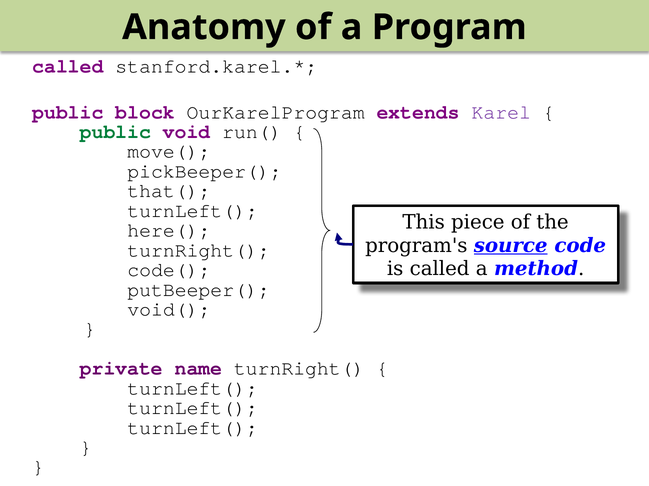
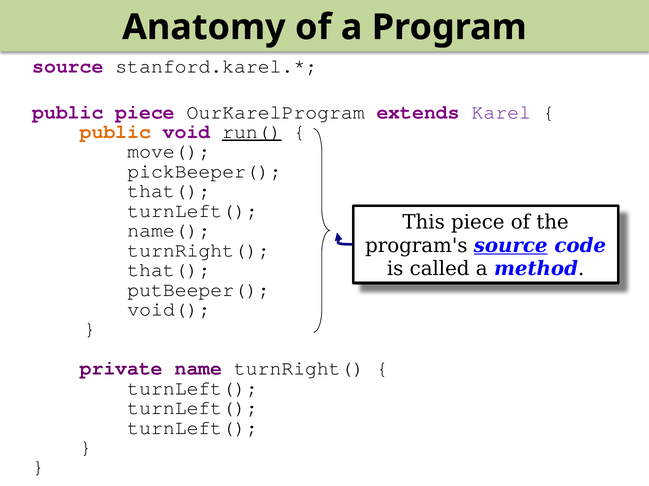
called: called -> source (68, 66)
public block: block -> piece (145, 112)
public colour: green -> orange (115, 132)
run( underline: none -> present (252, 132)
here(: here( -> name( (169, 231)
code(: code( -> that( (169, 270)
